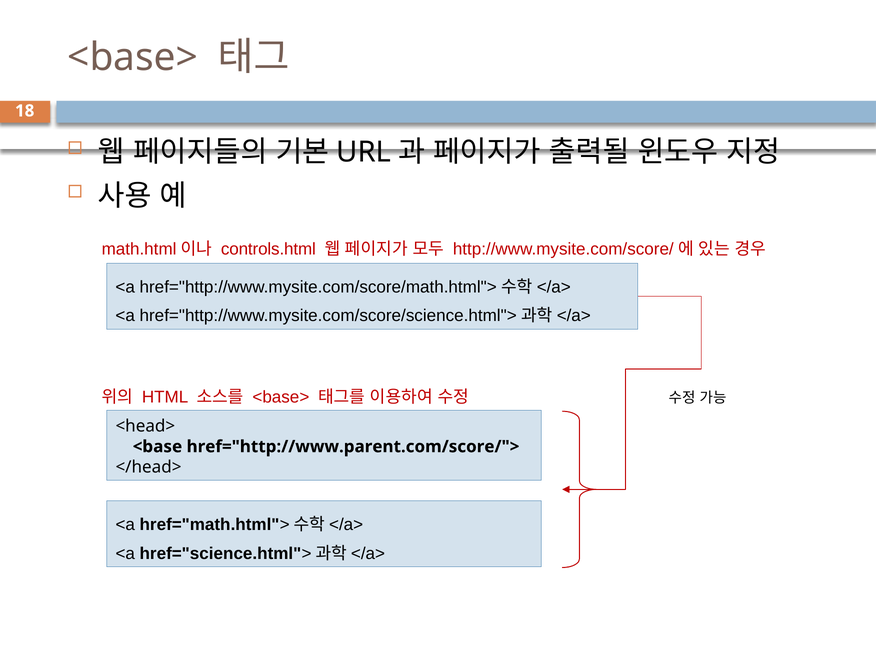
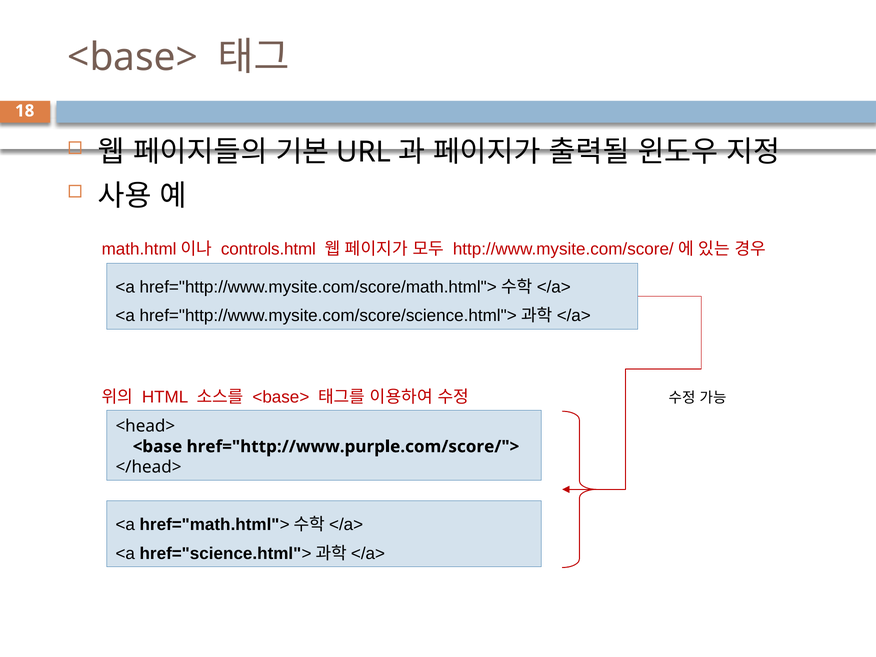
href="http://www.parent.com/score/">: href="http://www.parent.com/score/"> -> href="http://www.purple.com/score/"> (353, 447)
